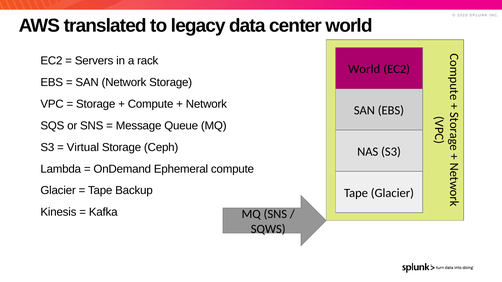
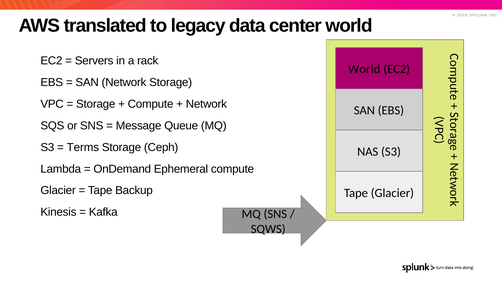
Virtual: Virtual -> Terms (83, 147)
